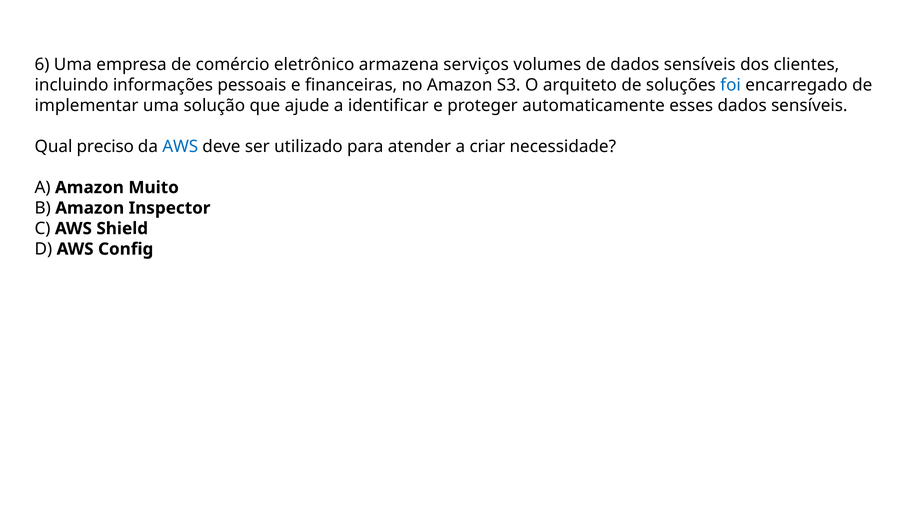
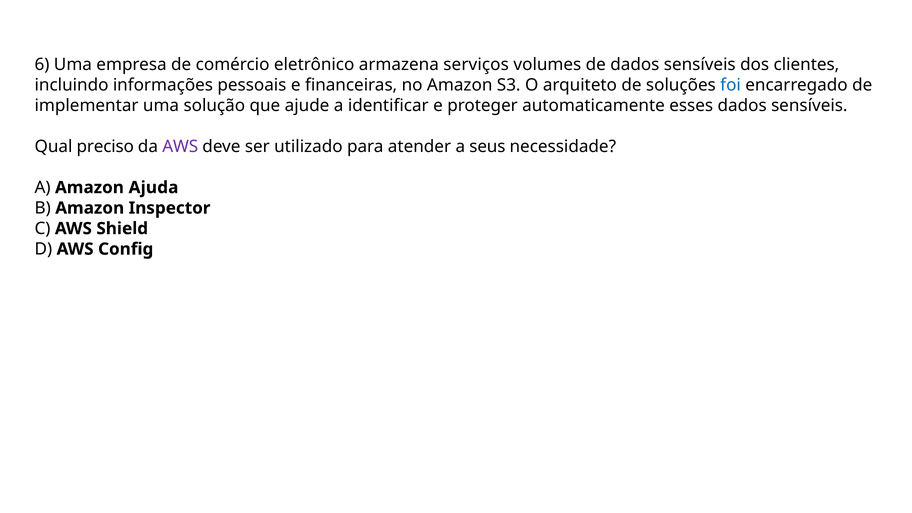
AWS colour: blue -> purple (180, 146)
criar: criar -> seus (487, 146)
Muito: Muito -> Ajuda (154, 188)
